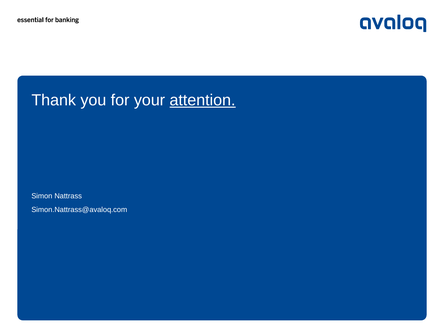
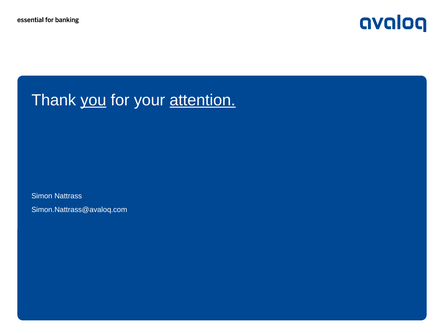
you underline: none -> present (93, 100)
